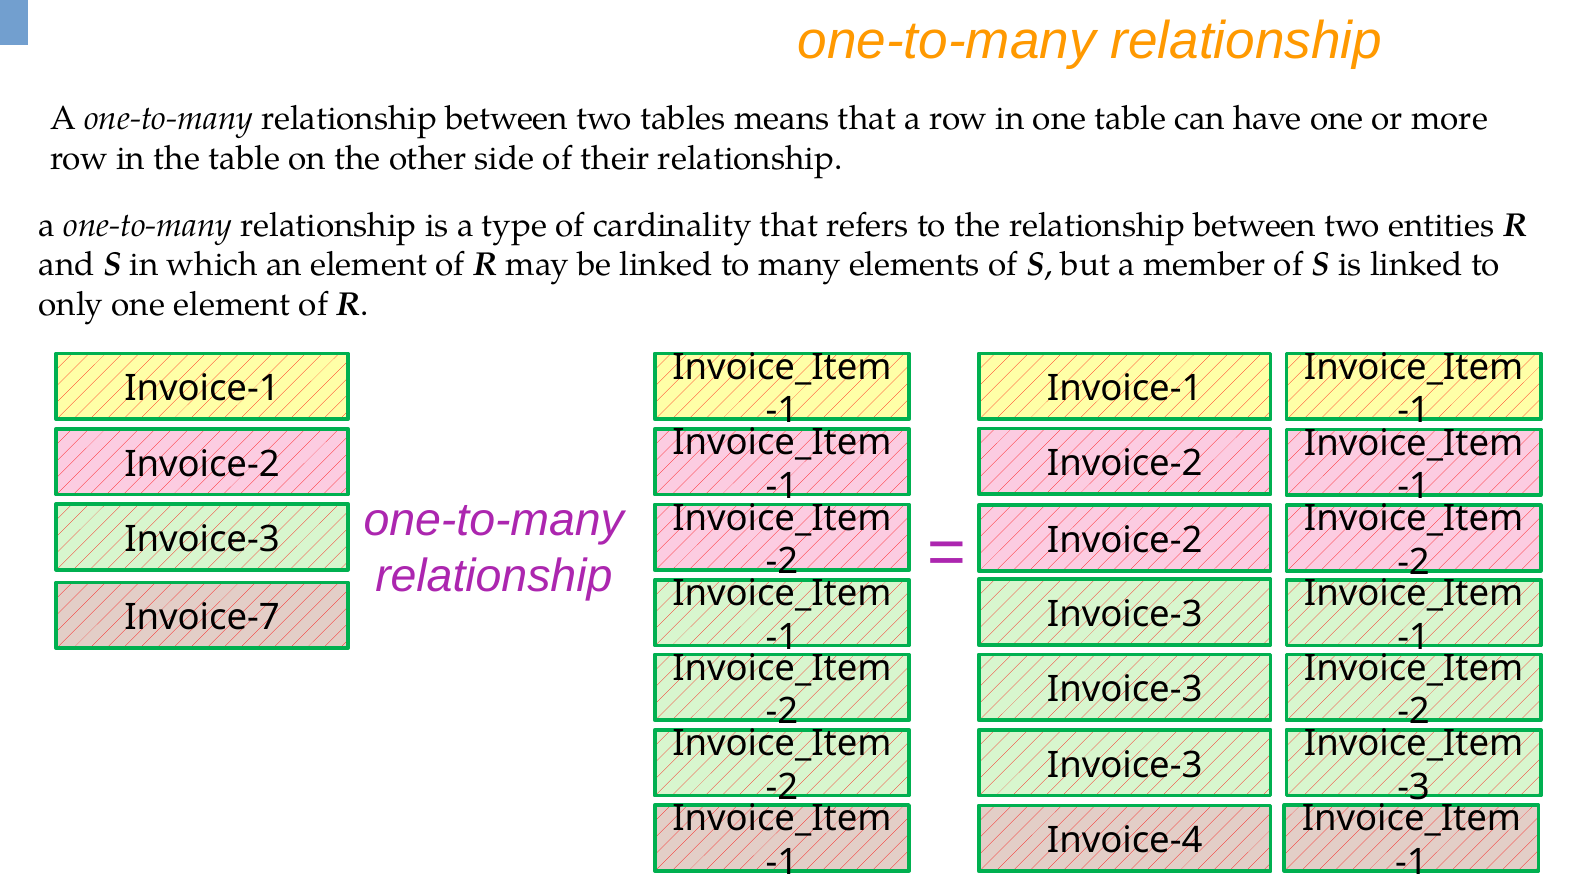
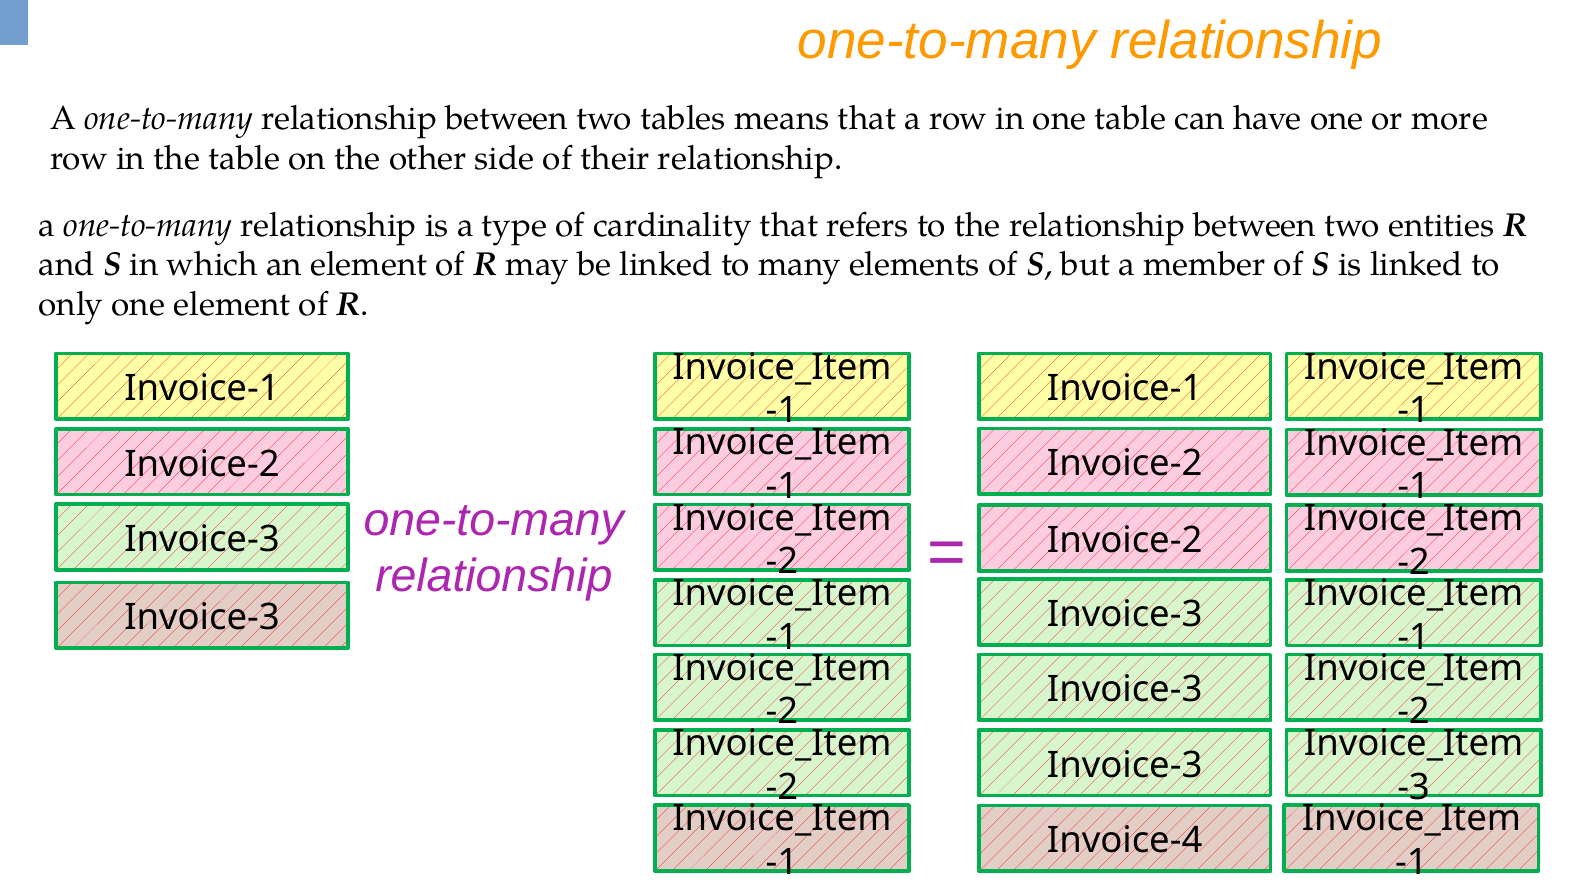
Invoice-7: Invoice-7 -> Invoice-3 (202, 618)
